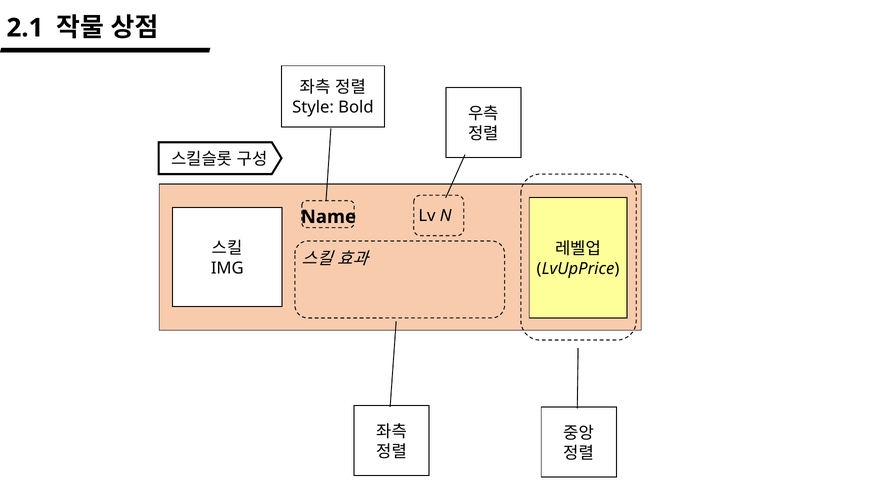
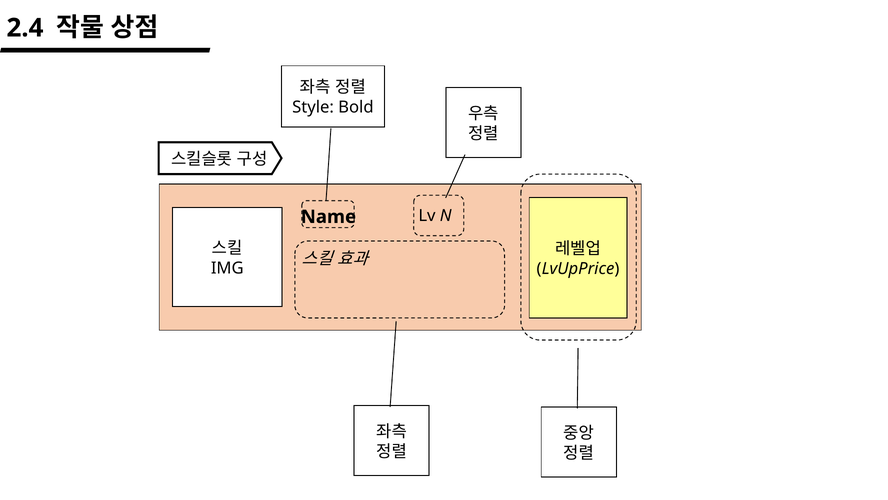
2.1: 2.1 -> 2.4 (25, 28)
